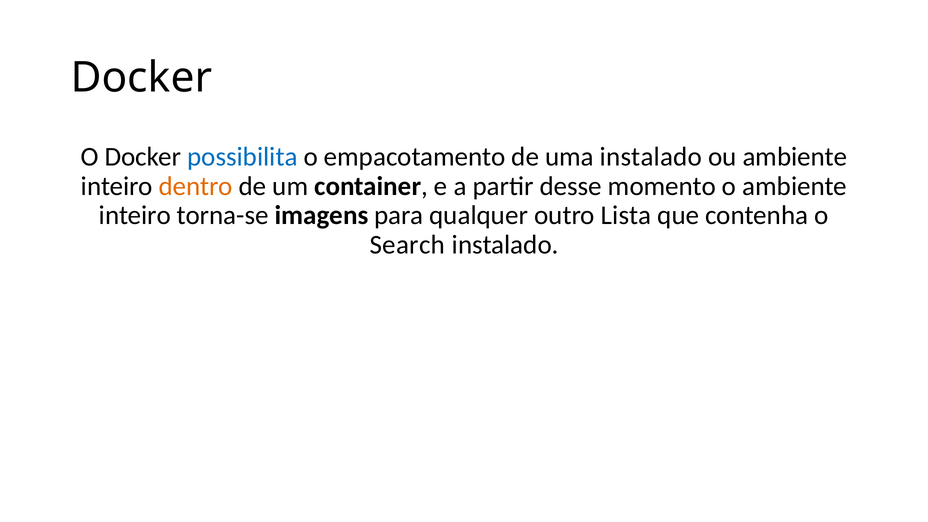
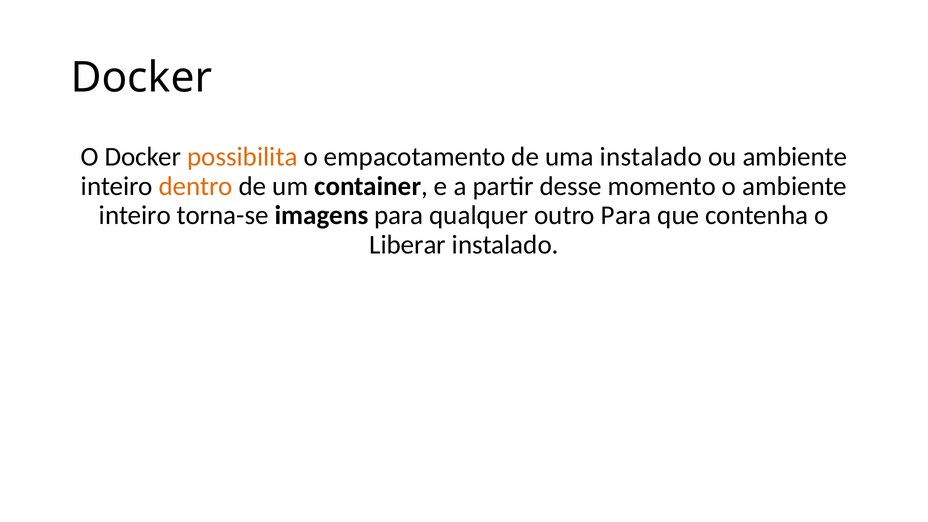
possibilita colour: blue -> orange (242, 157)
outro Lista: Lista -> Para (626, 215)
Search: Search -> Liberar (408, 245)
